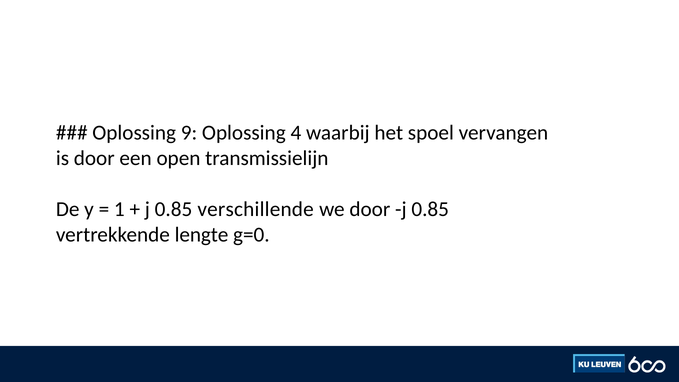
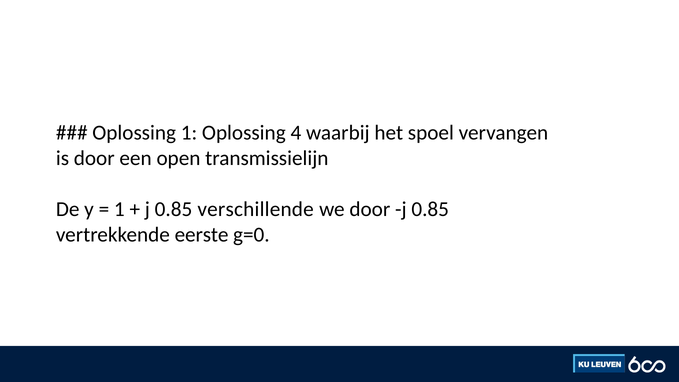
Oplossing 9: 9 -> 1 (189, 133)
lengte: lengte -> eerste (202, 235)
